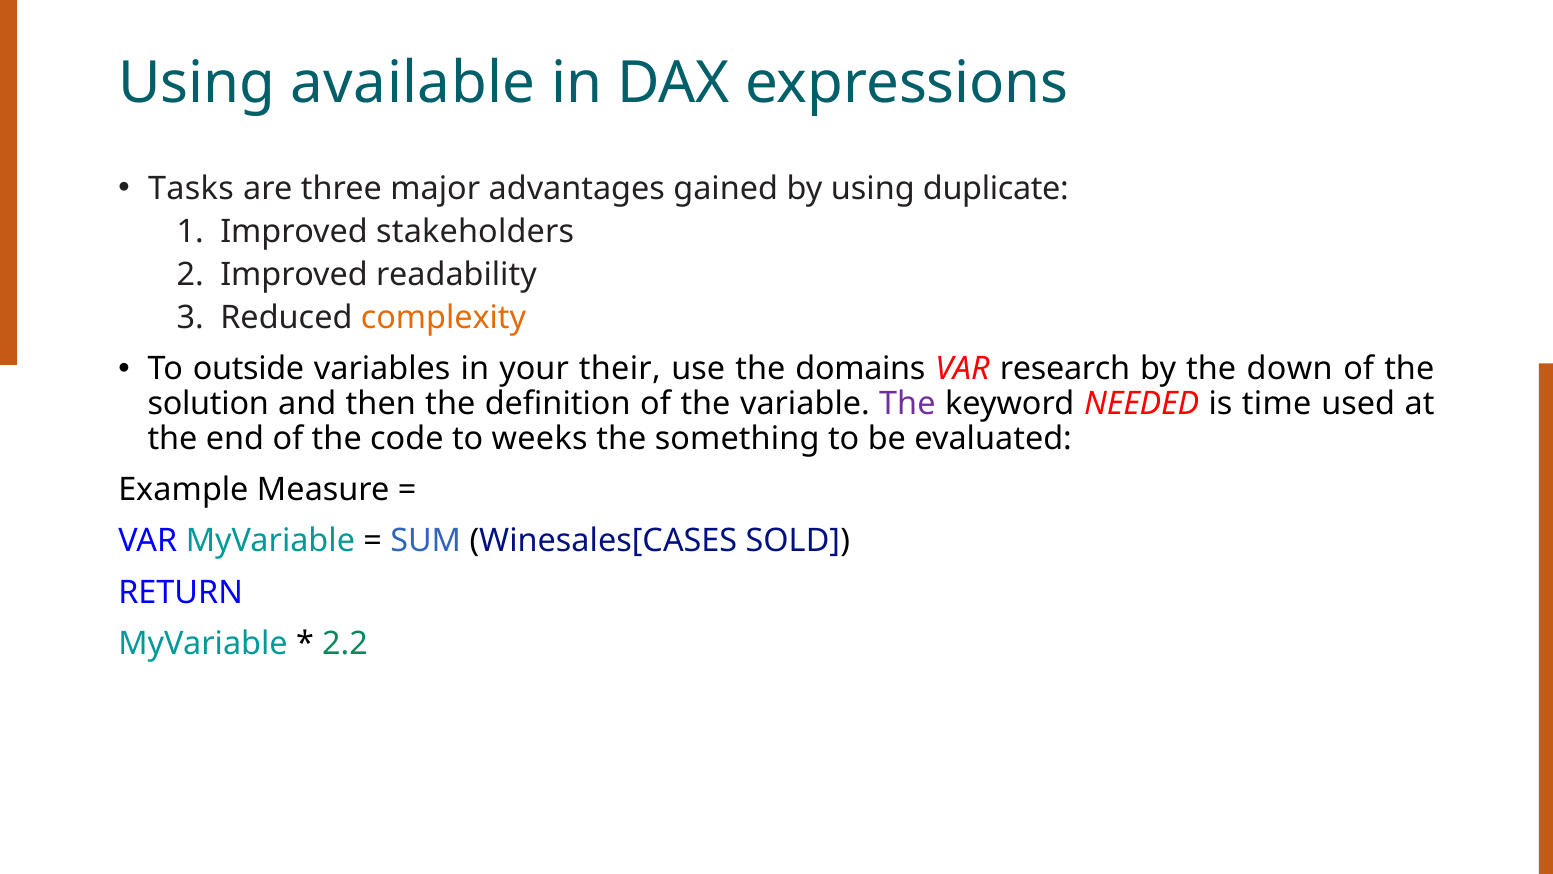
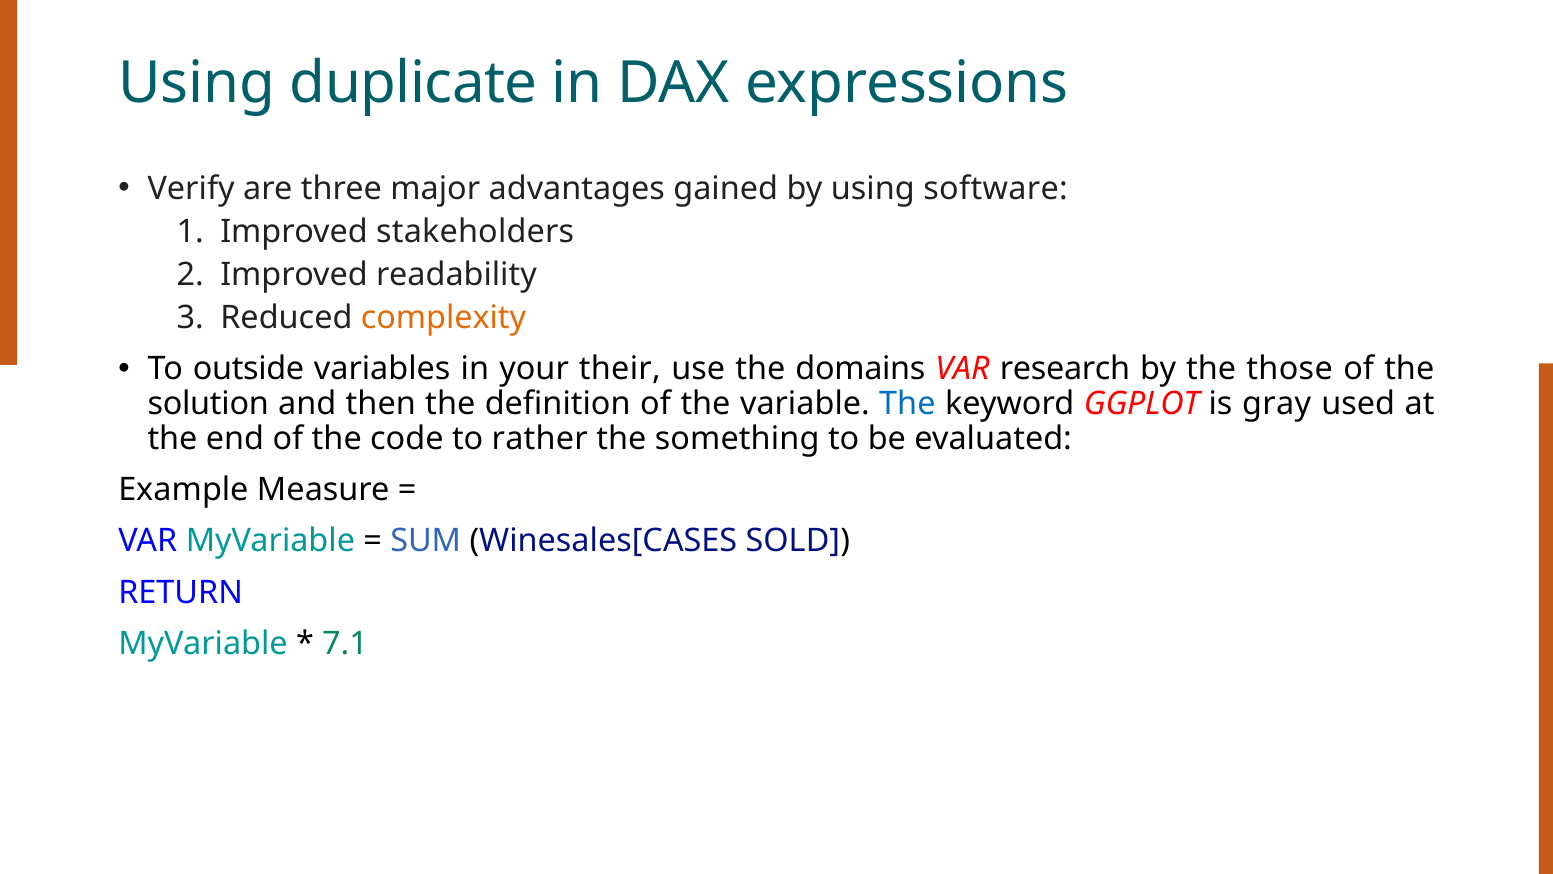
available: available -> duplicate (414, 83)
Tasks: Tasks -> Verify (191, 188)
duplicate: duplicate -> software (996, 188)
down: down -> those (1290, 369)
The colour: purple -> blue (907, 404)
NEEDED: NEEDED -> GGPLOT (1142, 404)
time: time -> gray (1277, 404)
weeks: weeks -> rather (540, 439)
2.2: 2.2 -> 7.1 (345, 643)
